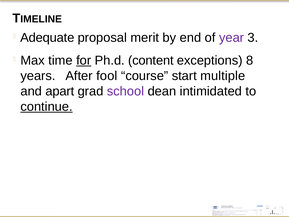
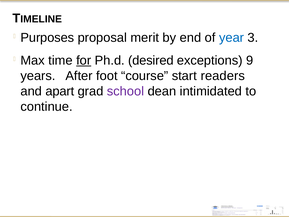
Adequate: Adequate -> Purposes (47, 38)
year colour: purple -> blue (232, 38)
content: content -> desired (151, 60)
8: 8 -> 9 (250, 60)
fool: fool -> foot (107, 76)
multiple: multiple -> readers (223, 76)
continue underline: present -> none (47, 107)
